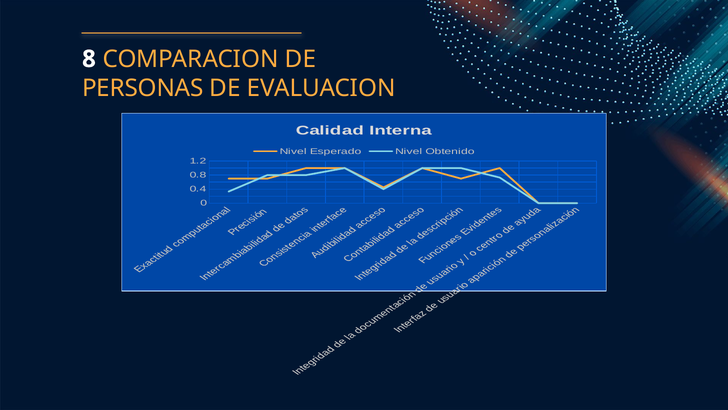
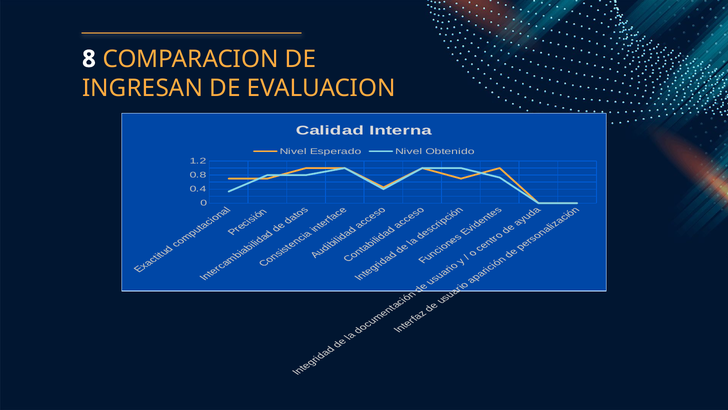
PERSONAS: PERSONAS -> INGRESAN (143, 88)
